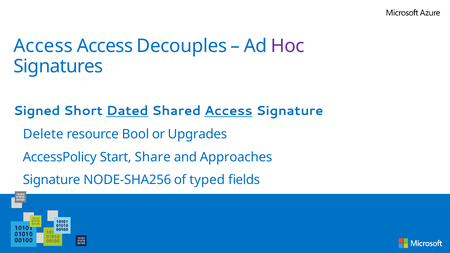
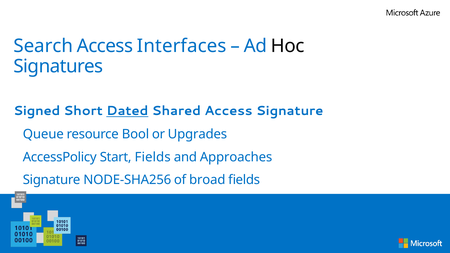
Access: Access -> Search (43, 46)
Decouples: Decouples -> Interfaces (182, 46)
Hoc colour: purple -> black (288, 46)
Access underline: present -> none (228, 111)
Delete: Delete -> Queue (43, 134)
Start Share: Share -> Fields (153, 157)
typed: typed -> broad (207, 180)
